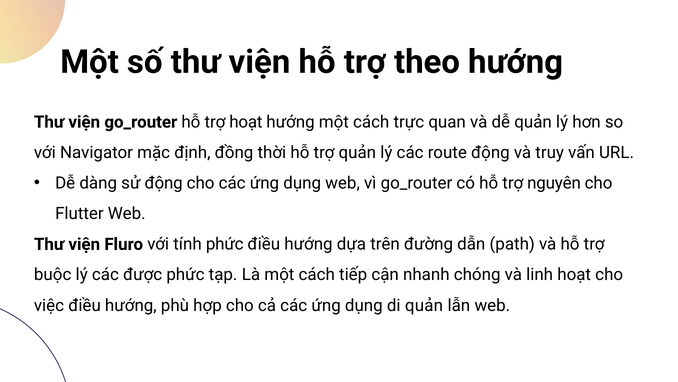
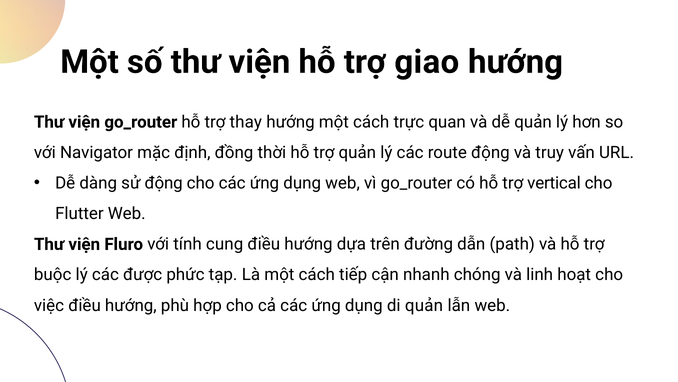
theo: theo -> giao (427, 62)
trợ hoạt: hoạt -> thay (246, 122)
nguyên: nguyên -> vertical (554, 183)
tính phức: phức -> cung (225, 244)
